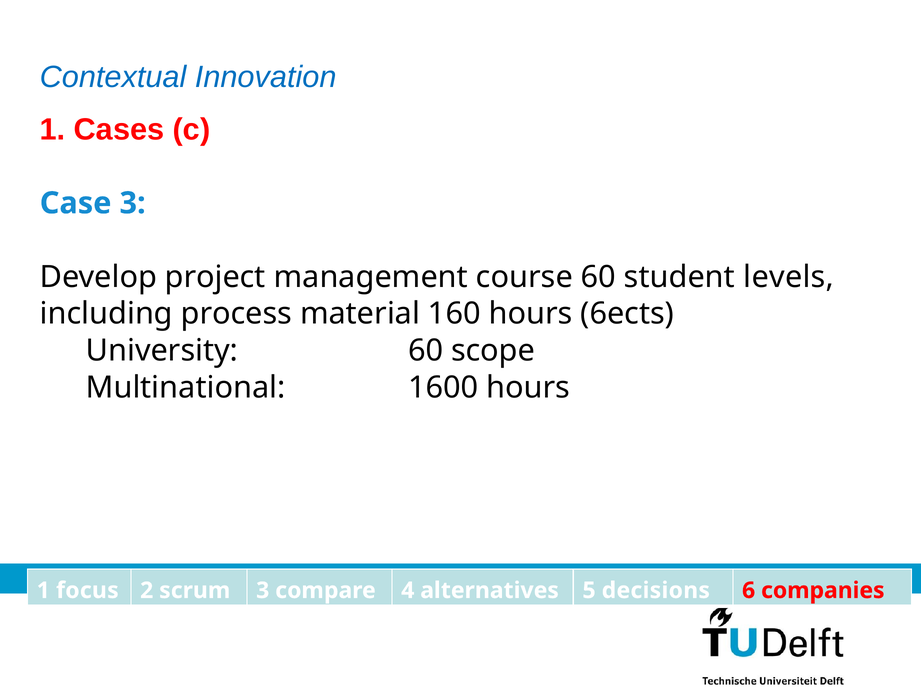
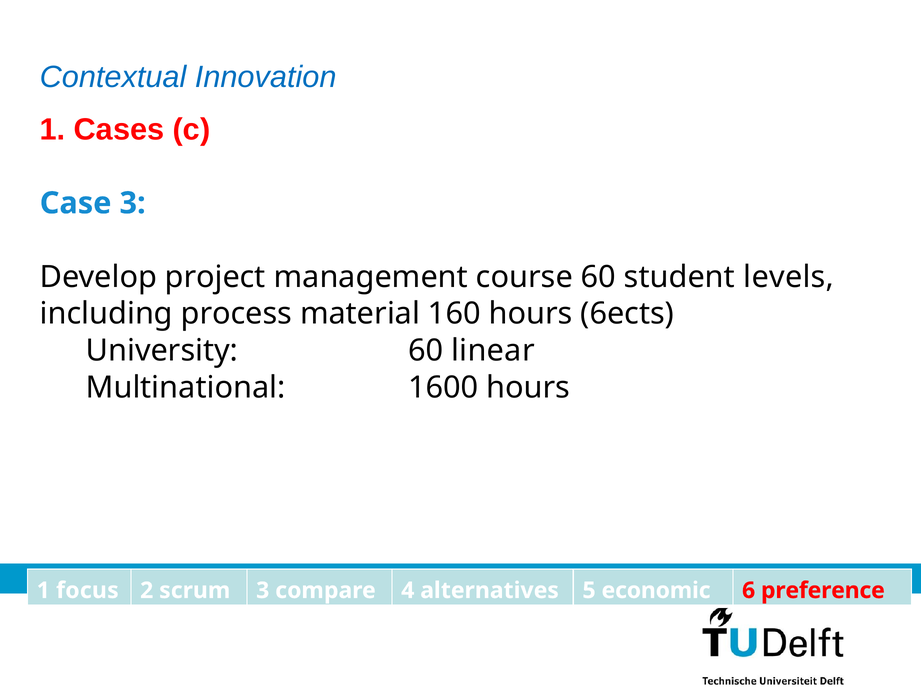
scope: scope -> linear (493, 350)
decisions: decisions -> economic (656, 590)
companies: companies -> preference (823, 590)
